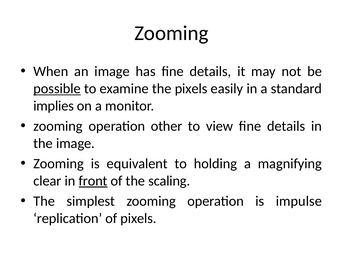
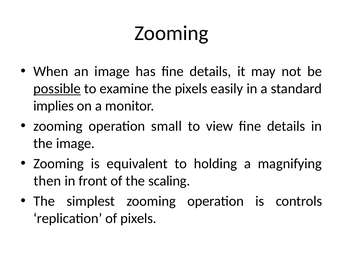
other: other -> small (166, 126)
clear: clear -> then (47, 180)
front underline: present -> none (93, 180)
impulse: impulse -> controls (299, 201)
